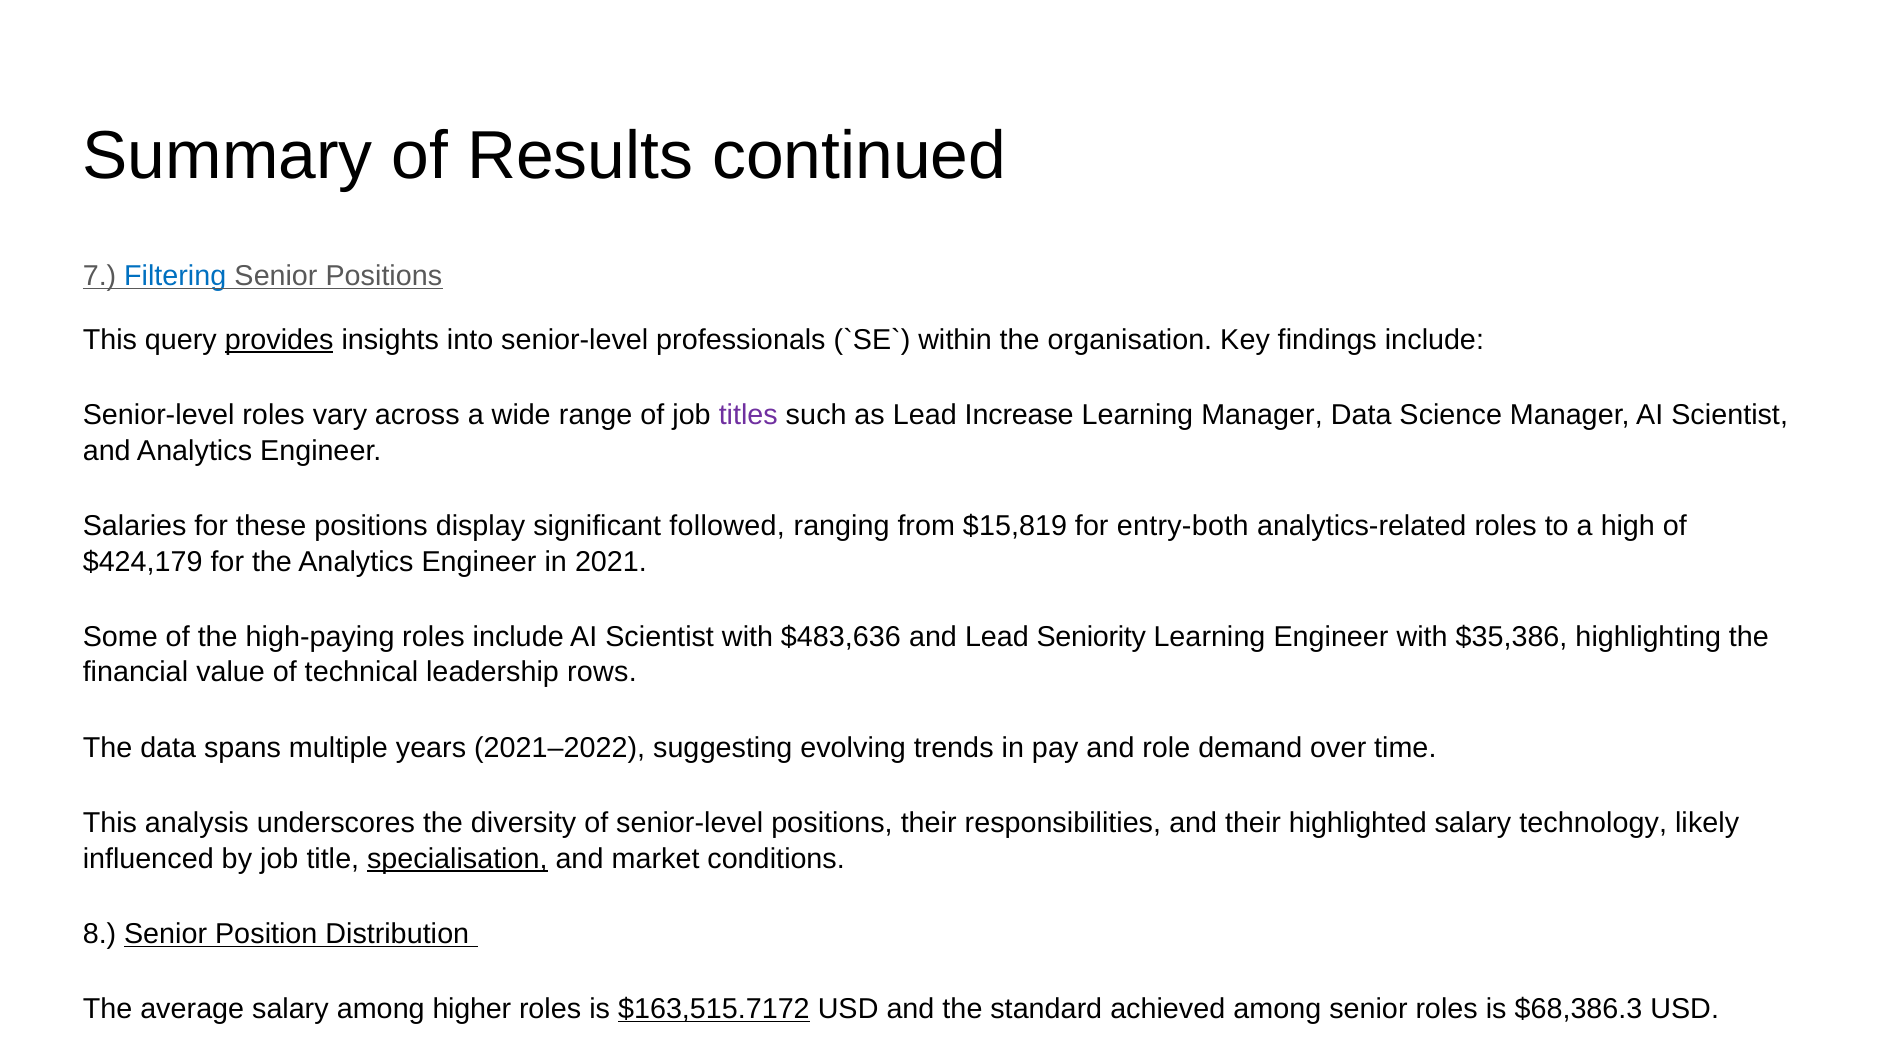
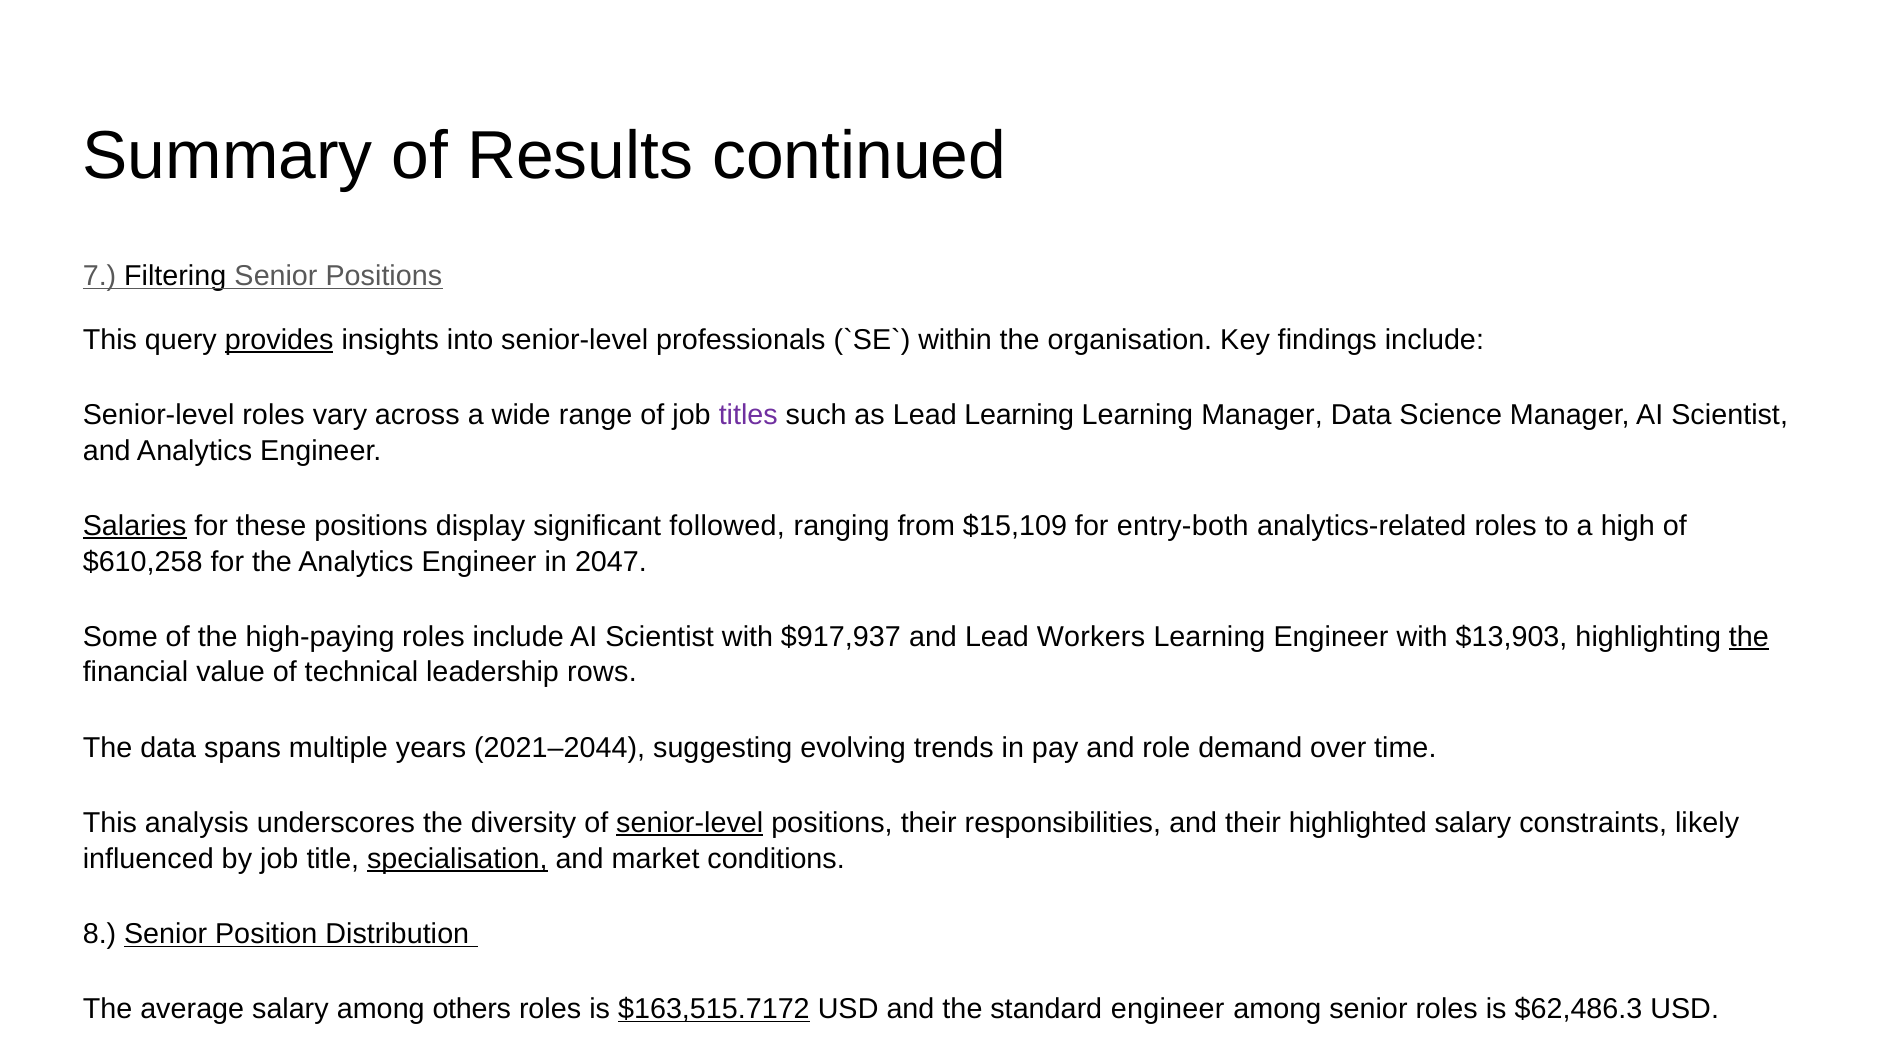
Filtering colour: blue -> black (175, 276)
Lead Increase: Increase -> Learning (1019, 415)
Salaries underline: none -> present (135, 526)
$15,819: $15,819 -> $15,109 (1015, 526)
$424,179: $424,179 -> $610,258 (143, 561)
2021: 2021 -> 2047 (611, 561)
$483,636: $483,636 -> $917,937 (841, 636)
Seniority: Seniority -> Workers (1091, 636)
$35,386: $35,386 -> $13,903 (1512, 636)
the underline: none -> present (1749, 636)
2021–2022: 2021–2022 -> 2021–2044 (560, 747)
senior-level underline: none -> present (690, 822)
technology: technology -> constraints (1593, 822)
higher: higher -> others (472, 1008)
standard achieved: achieved -> engineer (1168, 1008)
$68,386.3: $68,386.3 -> $62,486.3 (1578, 1008)
